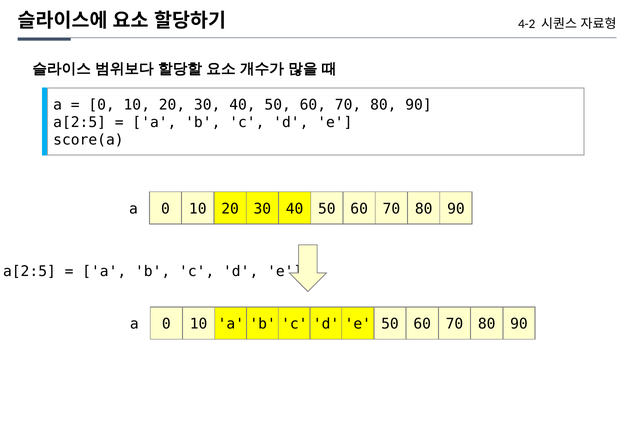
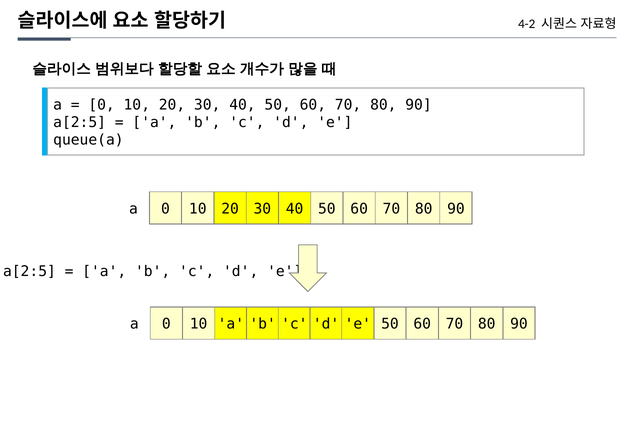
score(a: score(a -> queue(a (88, 140)
